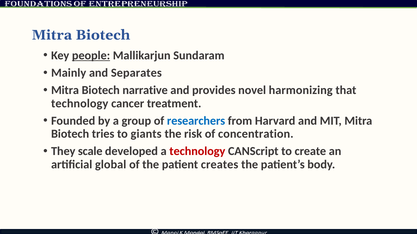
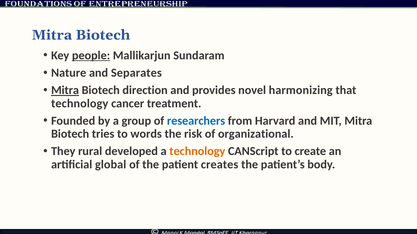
Mainly: Mainly -> Nature (69, 73)
Mitra underline: none -> present (65, 90)
narrative: narrative -> direction (145, 90)
giants: giants -> words (146, 134)
concentration: concentration -> organizational (256, 134)
scale: scale -> rural (90, 152)
technology colour: red -> orange (197, 152)
